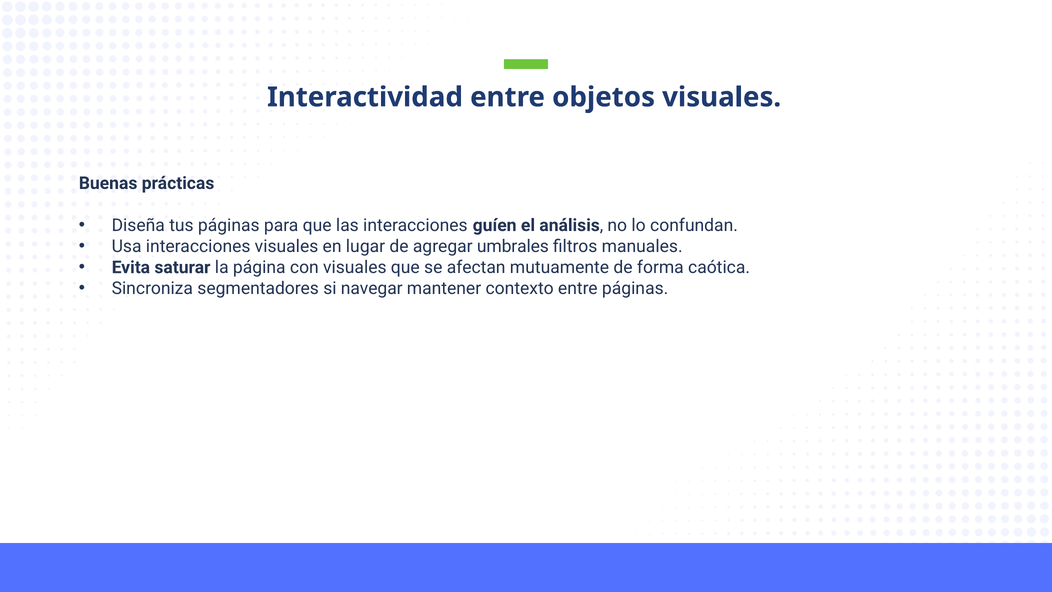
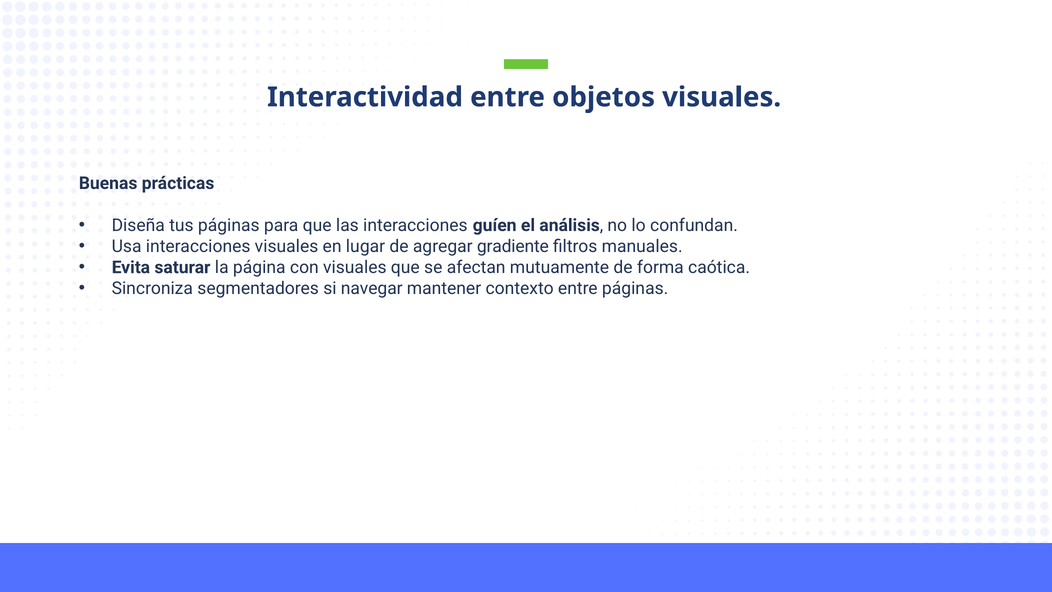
umbrales: umbrales -> gradiente (513, 246)
